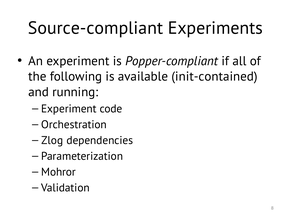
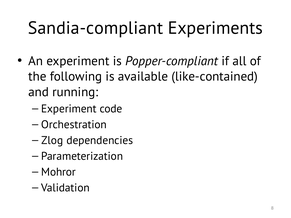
Source-compliant: Source-compliant -> Sandia-compliant (95, 28)
init-contained: init-contained -> like-contained (215, 77)
